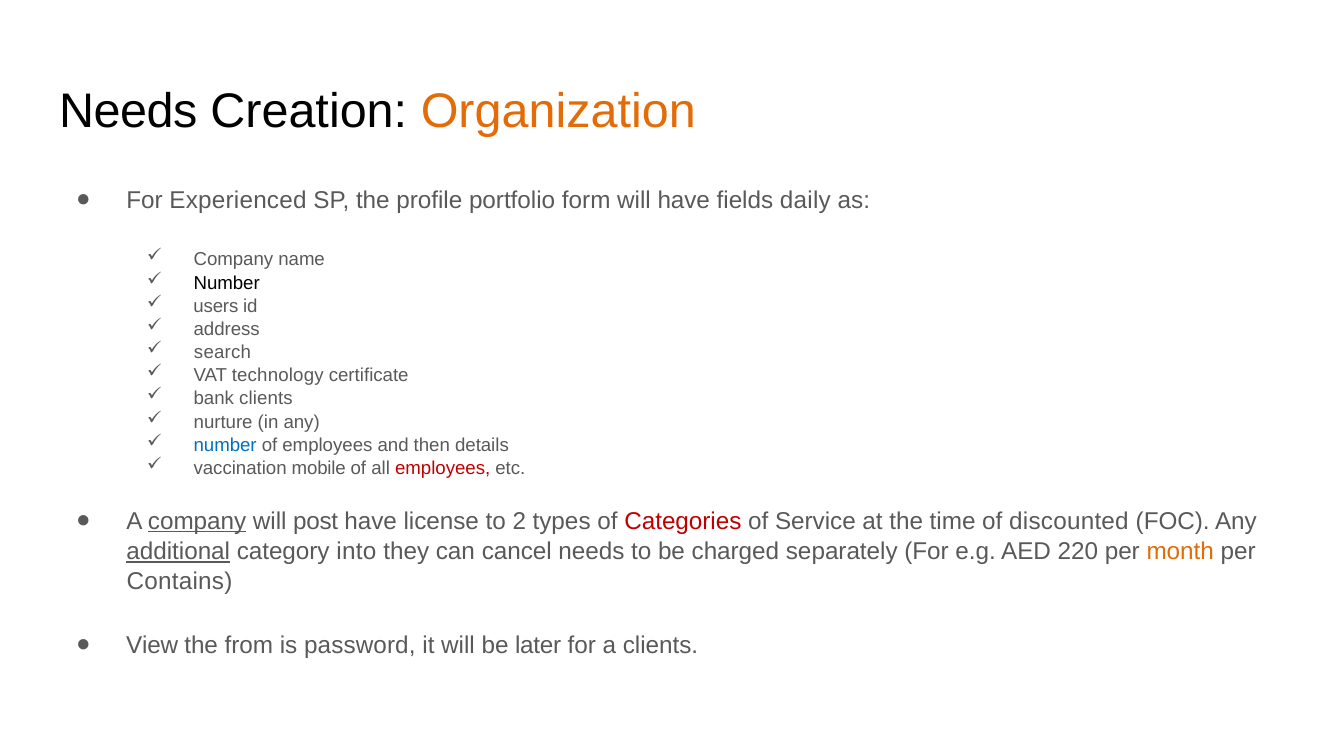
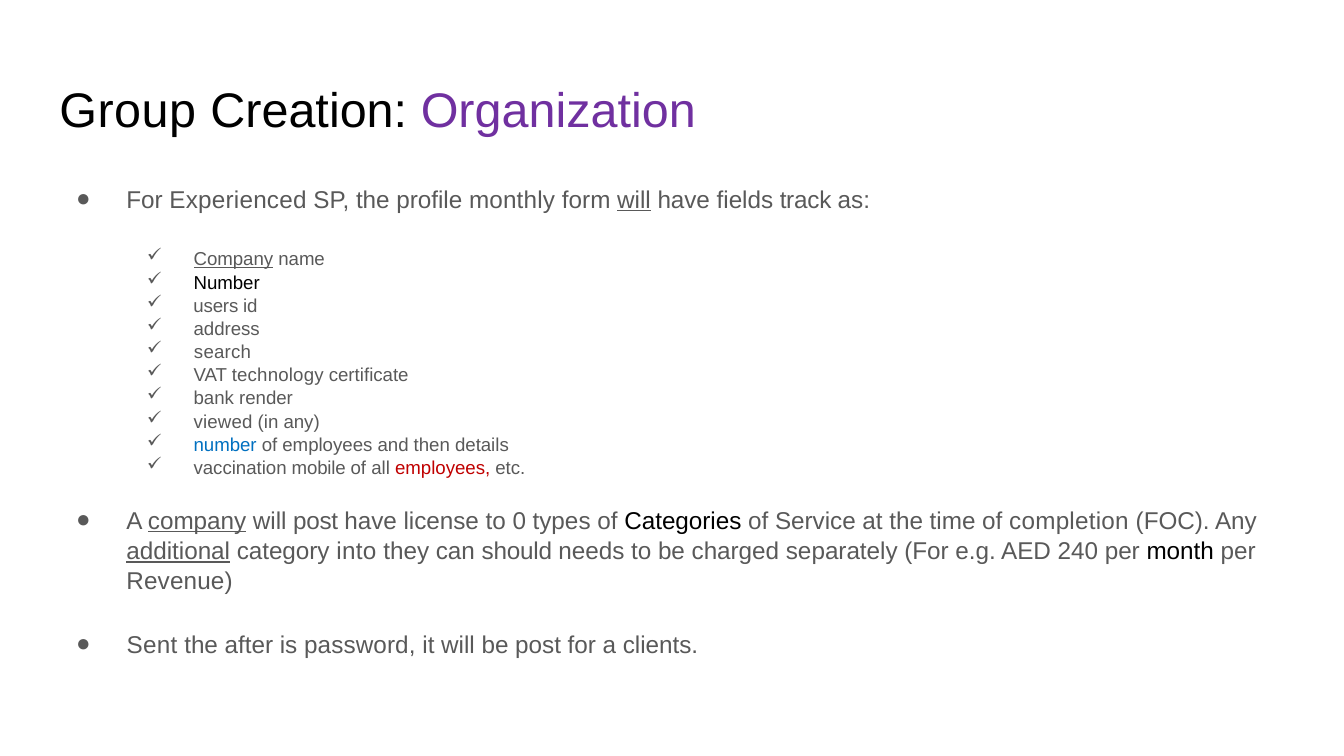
Needs: Needs -> Group (128, 111)
Organization colour: orange -> purple (558, 111)
portfolio: portfolio -> monthly (512, 200)
will underline: none -> present (634, 200)
daily: daily -> track (806, 200)
Company underline: none -> present (233, 260)
bank clients: clients -> render (266, 399)
nurture: nurture -> viewed (223, 422)
2: 2 -> 0 (519, 521)
Categories colour: red -> black (683, 521)
discounted: discounted -> completion (1069, 521)
cancel: cancel -> should (517, 551)
220: 220 -> 240 (1078, 551)
month colour: orange -> black (1180, 551)
Contains: Contains -> Revenue (180, 582)
View: View -> Sent (152, 645)
from: from -> after (249, 645)
be later: later -> post (538, 645)
